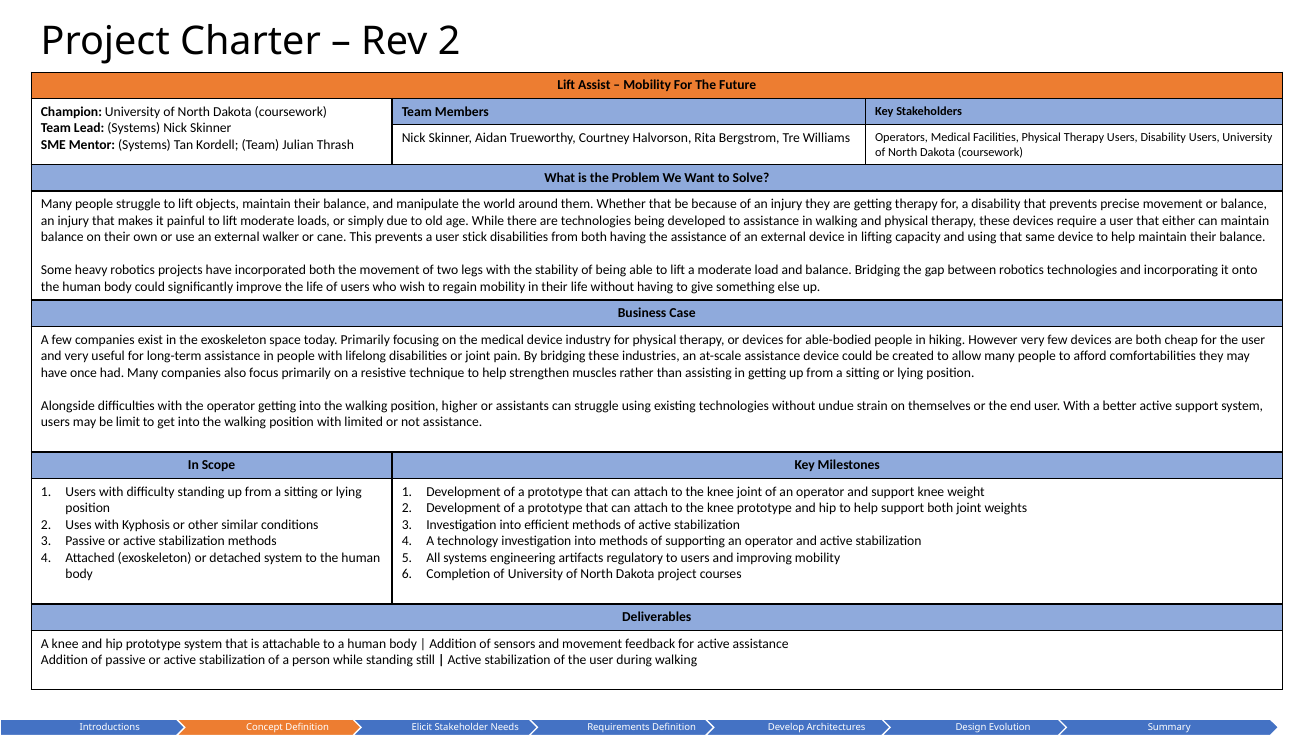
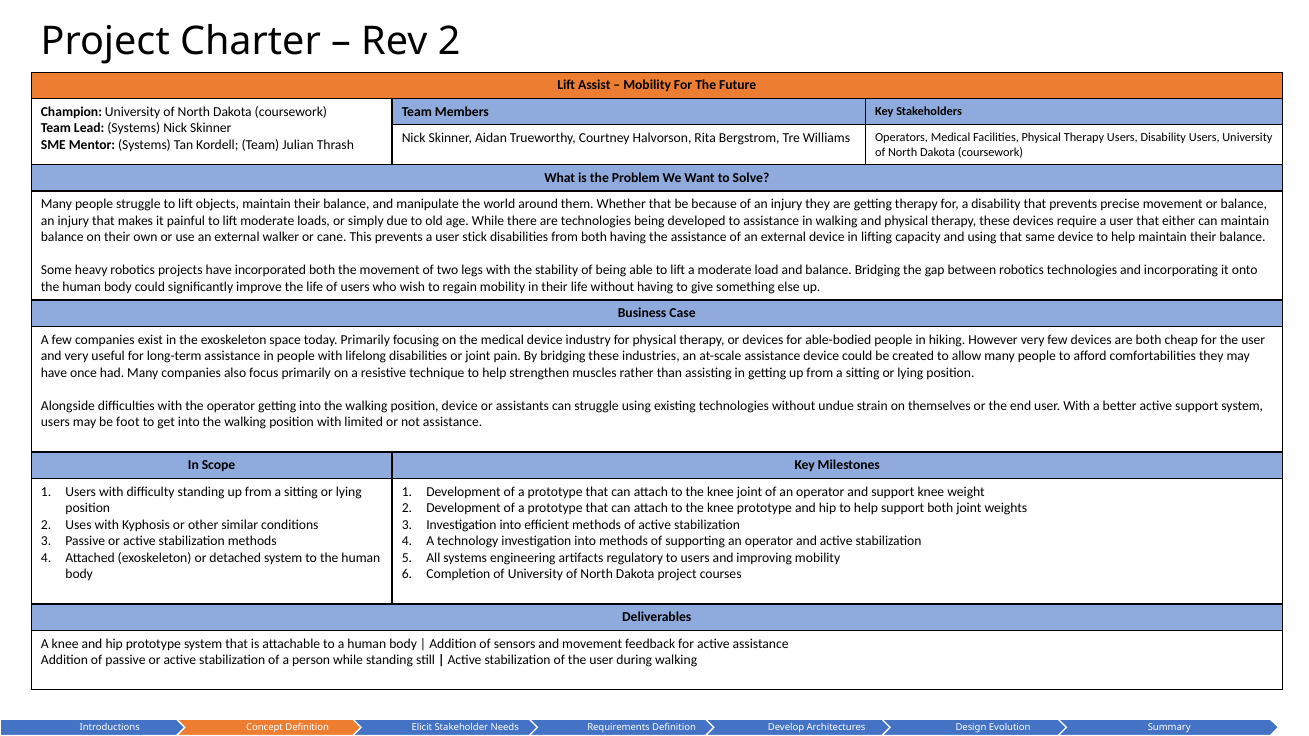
position higher: higher -> device (460, 406)
limit: limit -> foot (128, 423)
